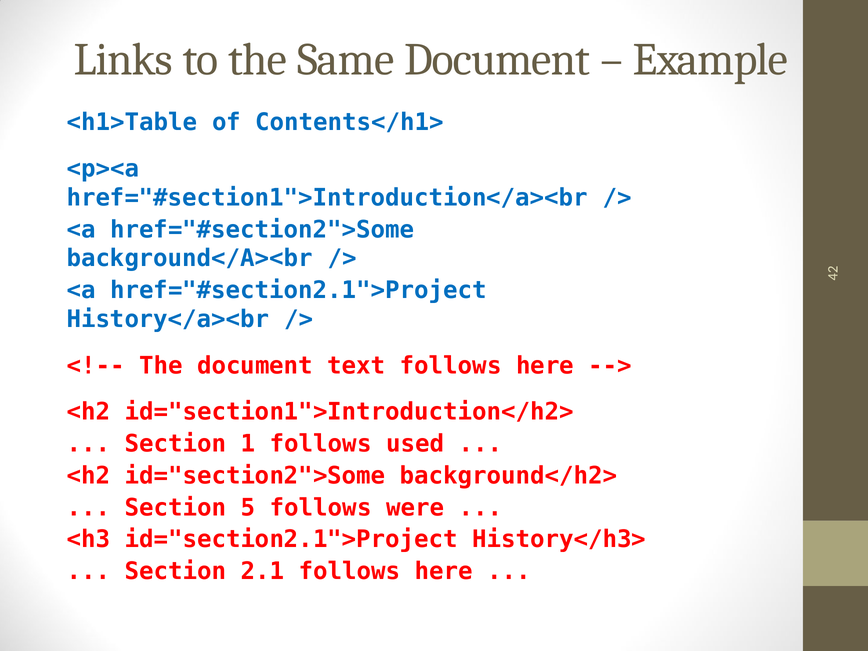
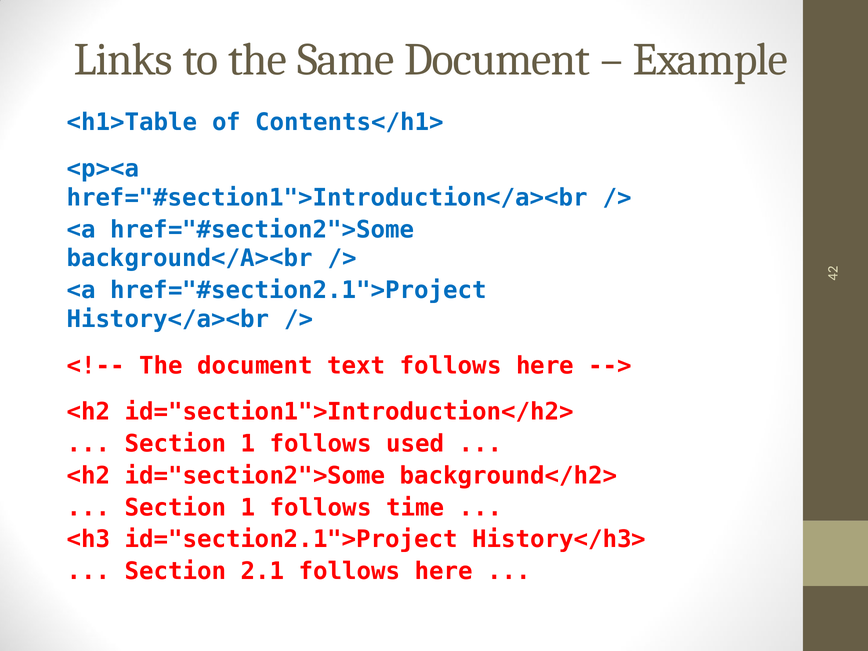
5: 5 -> 1 (248, 508)
were: were -> time (415, 508)
